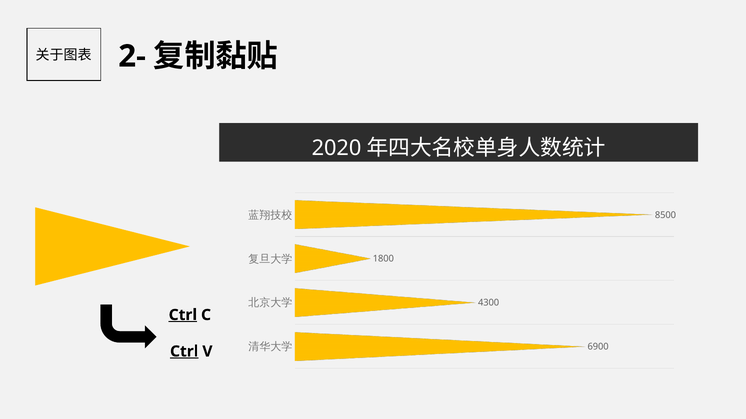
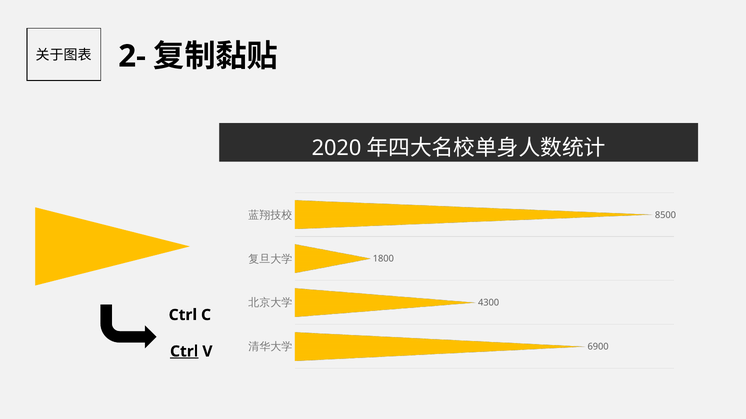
Ctrl underline: present -> none (183, 315)
